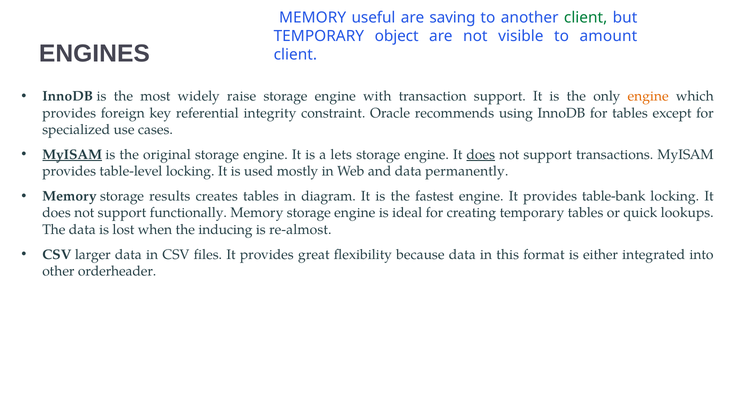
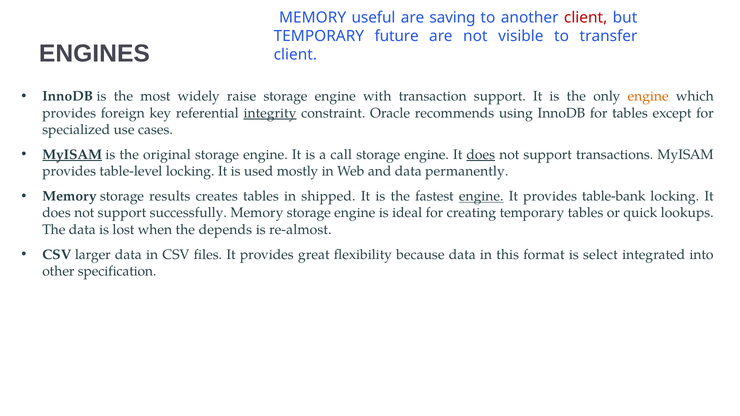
client colour: green -> red (586, 18)
object: object -> future (397, 36)
amount: amount -> transfer (609, 36)
integrity underline: none -> present (270, 113)
lets: lets -> call (341, 155)
diagram: diagram -> shipped (328, 196)
engine underline: none -> present (481, 196)
functionally: functionally -> successfully (188, 213)
inducing: inducing -> depends (225, 230)
either: either -> select (600, 255)
orderheader: orderheader -> specification (117, 271)
